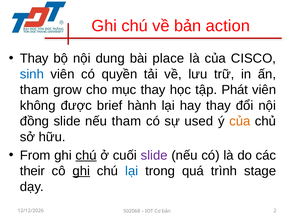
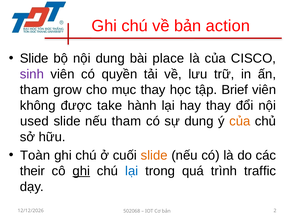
Thay: Thay -> Slide (34, 58)
sinh colour: blue -> purple (32, 74)
Phát: Phát -> Brief (235, 90)
brief: brief -> take (110, 105)
đồng: đồng -> used (34, 121)
sự used: used -> dung (199, 121)
From: From -> Toàn (35, 155)
chú underline: present -> none (86, 155)
slide colour: purple -> orange (154, 155)
stage: stage -> traffic (260, 171)
